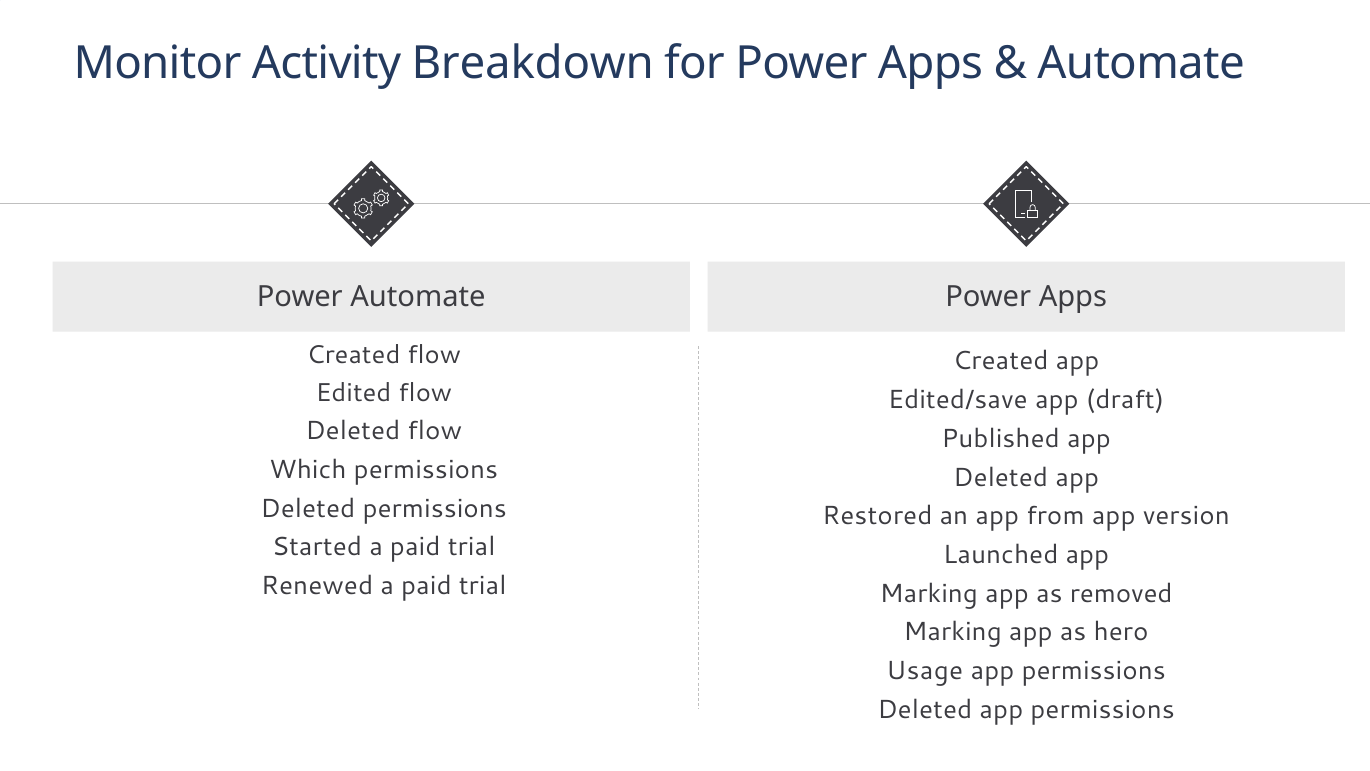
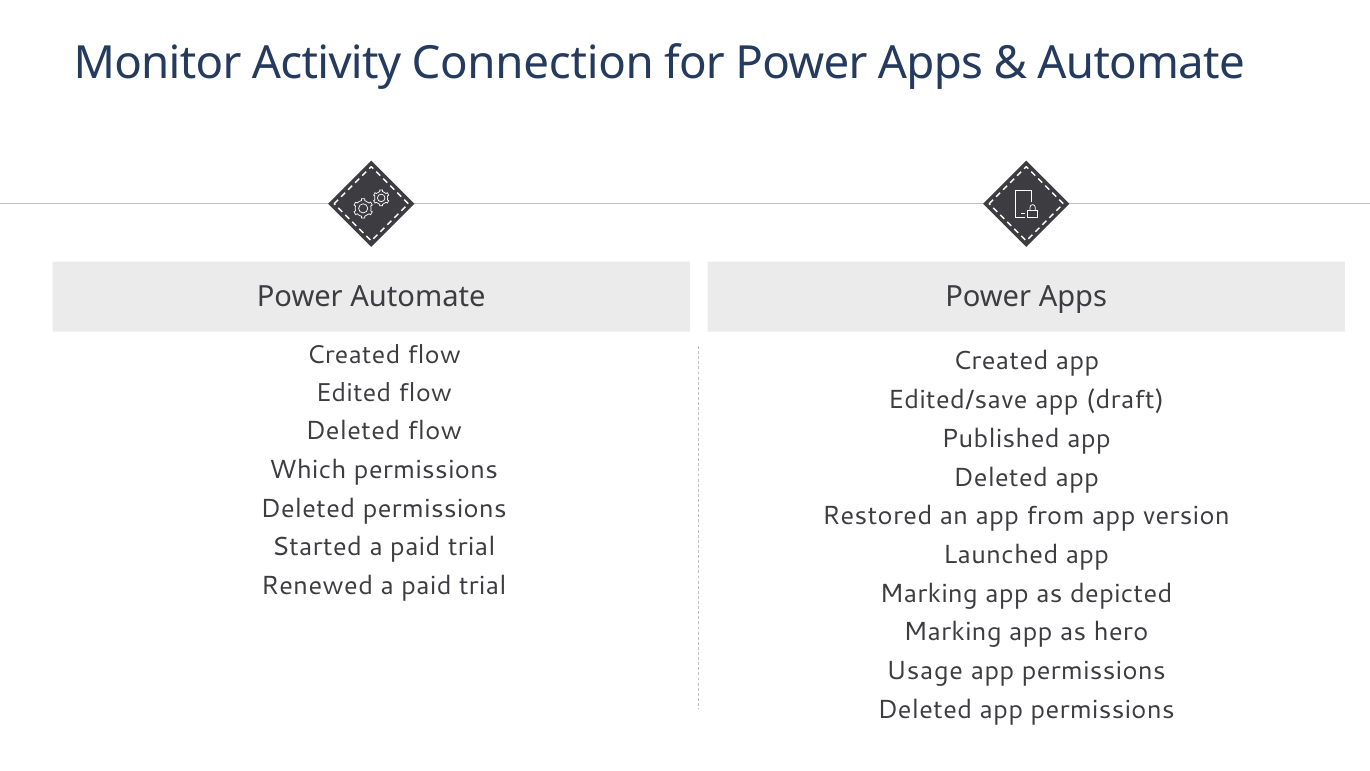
Breakdown: Breakdown -> Connection (533, 63)
removed: removed -> depicted (1121, 593)
